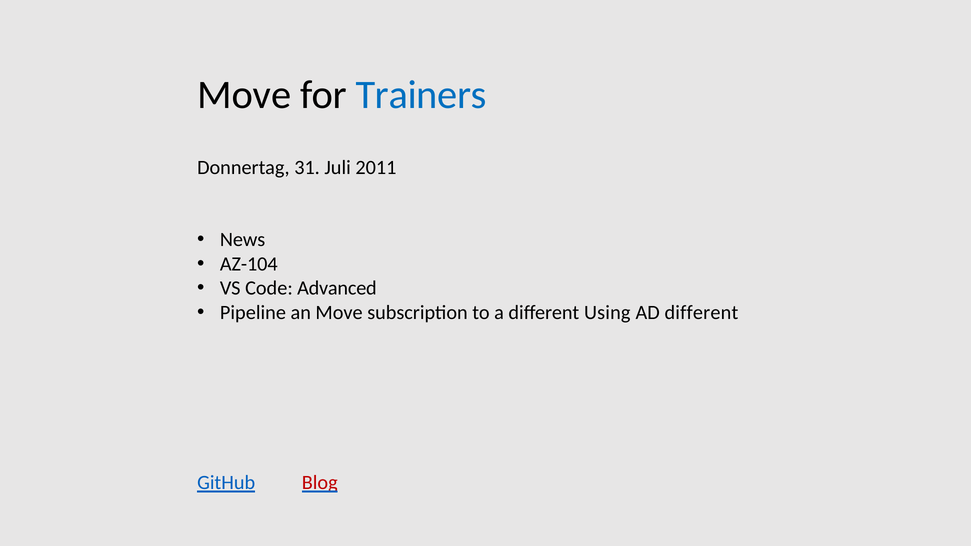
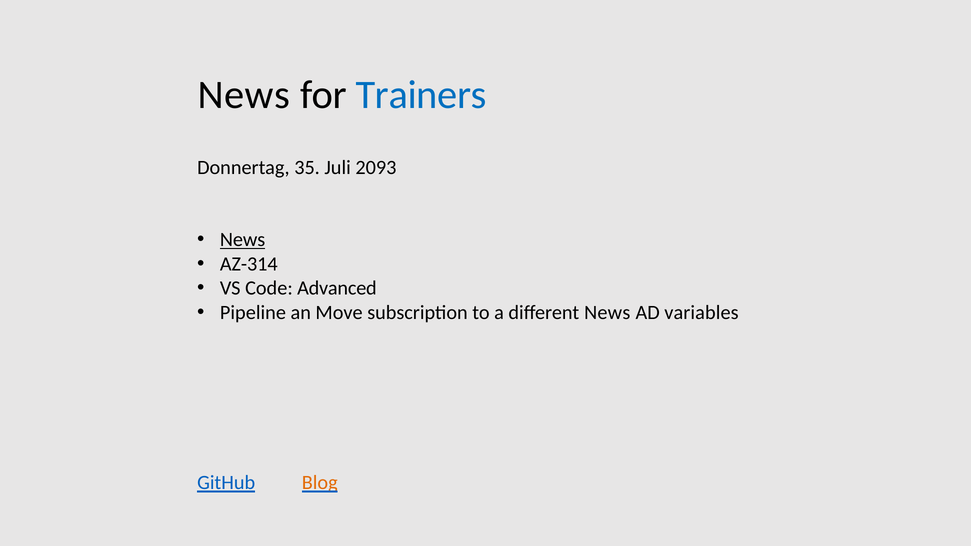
Move: Move -> News (244, 95)
31: 31 -> 35 (307, 168)
2011: 2011 -> 2093 (376, 168)
News underline: none -> present (243, 240)
AZ-104: AZ-104 -> AZ-314 (249, 264)
different Using: Using -> News (607, 313)
AD different: different -> variables (701, 313)
Blog colour: red -> orange (320, 483)
